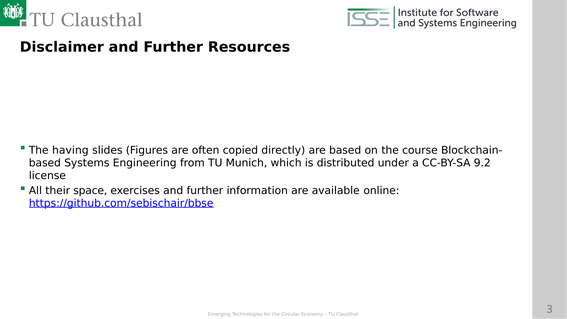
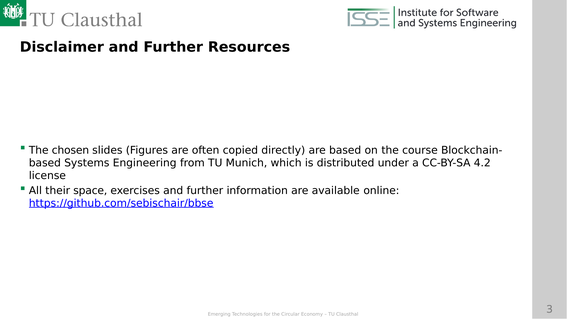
having: having -> chosen (70, 150)
9.2: 9.2 -> 4.2 (482, 163)
